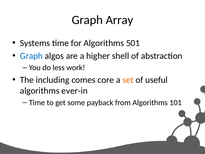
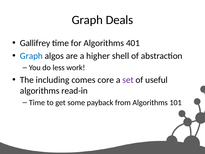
Array: Array -> Deals (119, 20)
Systems: Systems -> Gallifrey (35, 43)
501: 501 -> 401 (133, 43)
set colour: orange -> purple (128, 80)
ever-in: ever-in -> read-in (75, 91)
